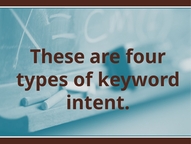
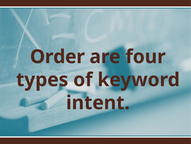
These: These -> Order (57, 57)
